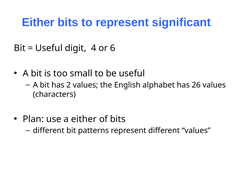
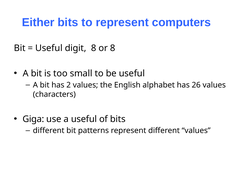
significant: significant -> computers (181, 22)
digit 4: 4 -> 8 (94, 48)
or 6: 6 -> 8 (113, 48)
Plan: Plan -> Giga (33, 119)
a either: either -> useful (84, 119)
